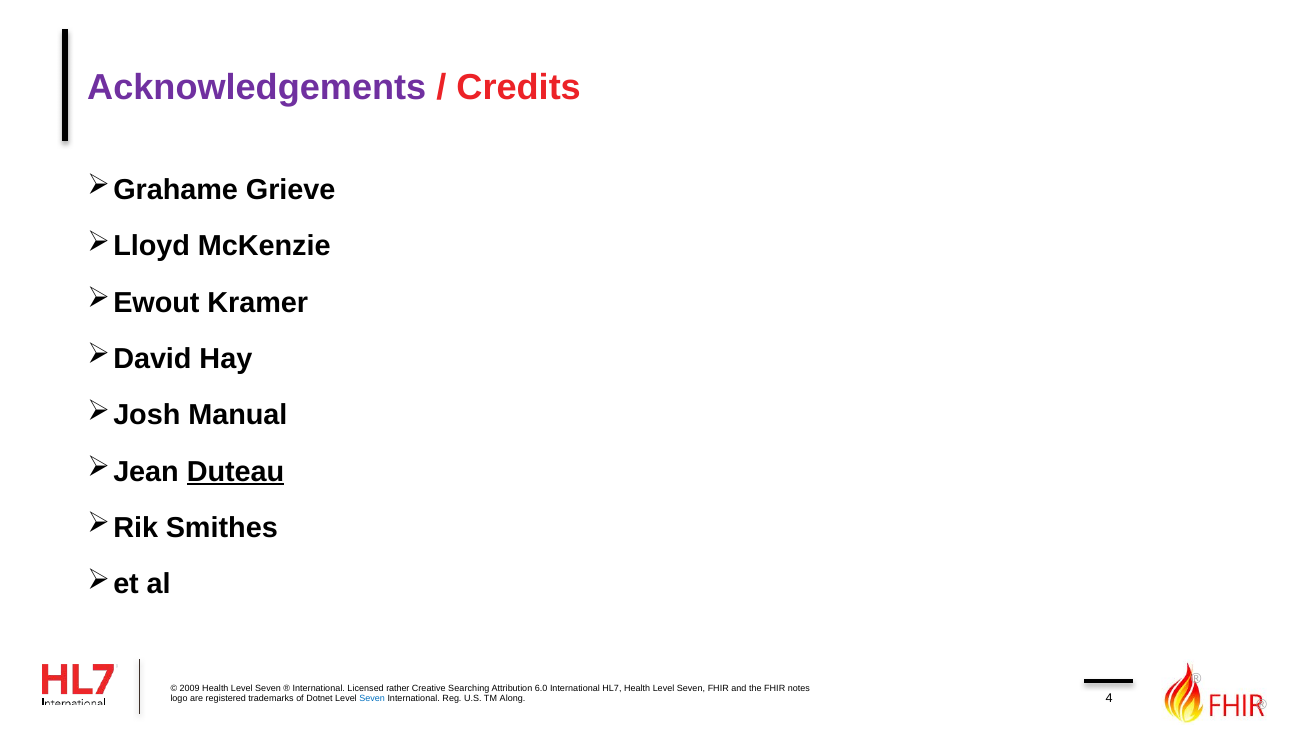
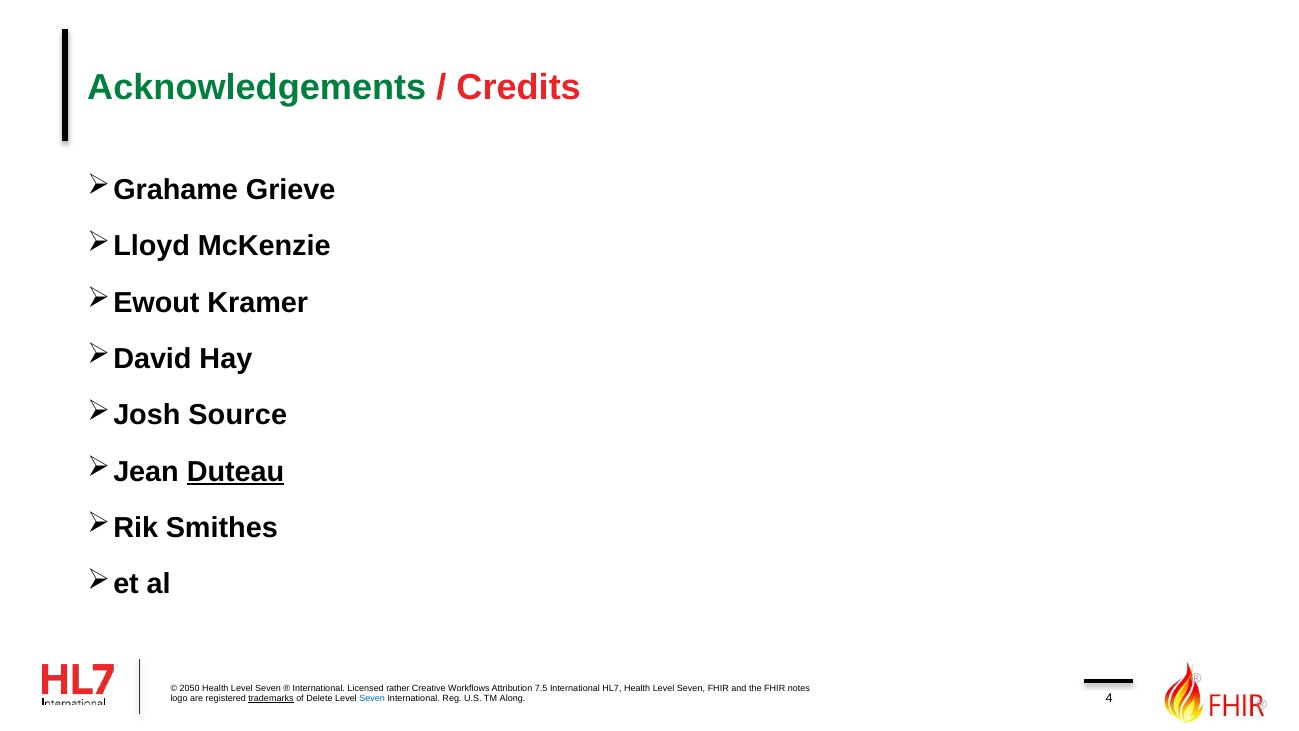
Acknowledgements colour: purple -> green (257, 87)
Manual: Manual -> Source (238, 415)
2009: 2009 -> 2050 (190, 688)
Searching: Searching -> Workflows (469, 688)
6.0: 6.0 -> 7.5 (541, 688)
trademarks underline: none -> present (271, 699)
Dotnet: Dotnet -> Delete (319, 699)
